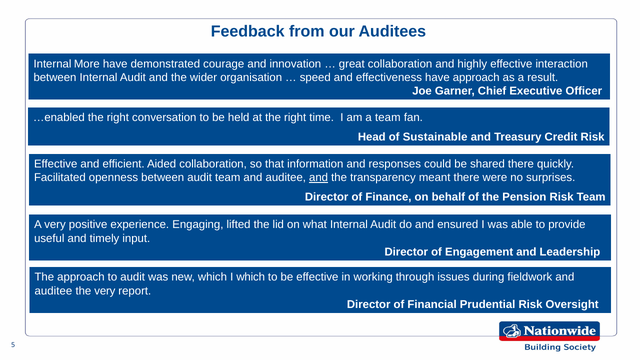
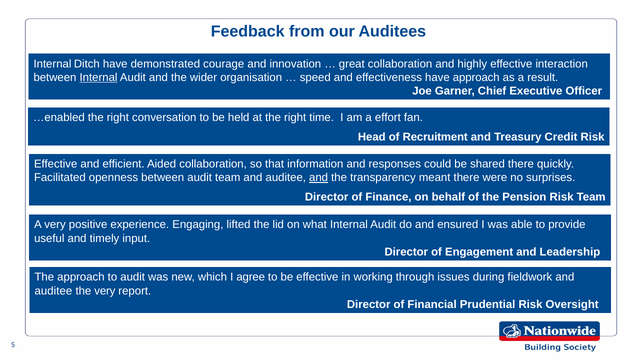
More: More -> Ditch (87, 64)
Internal underline: none -> present (99, 77)
a team: team -> effort (388, 118)
Sustainable: Sustainable -> Recruitment (435, 137)
I which: which -> agree (251, 277)
